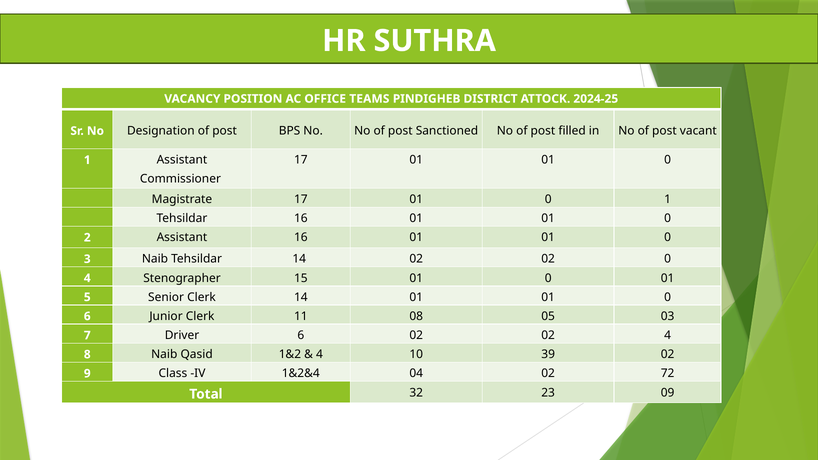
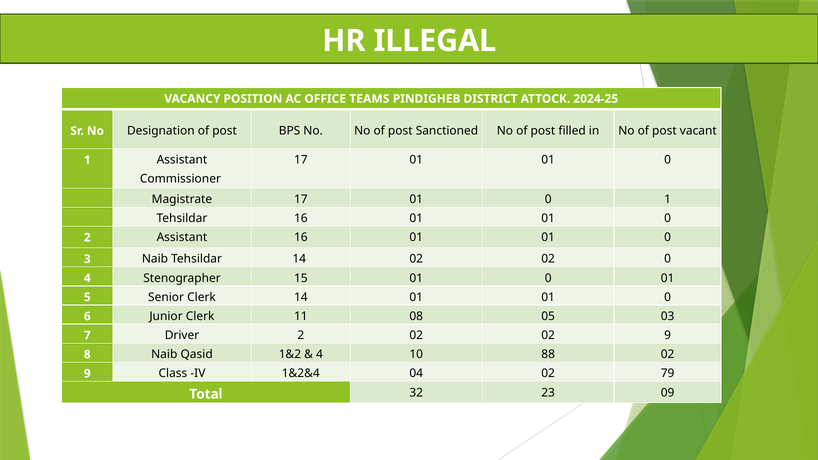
SUTHRA: SUTHRA -> ILLEGAL (435, 41)
Driver 6: 6 -> 2 (301, 335)
02 02 4: 4 -> 9 (668, 335)
39: 39 -> 88 (548, 355)
72: 72 -> 79 (668, 374)
